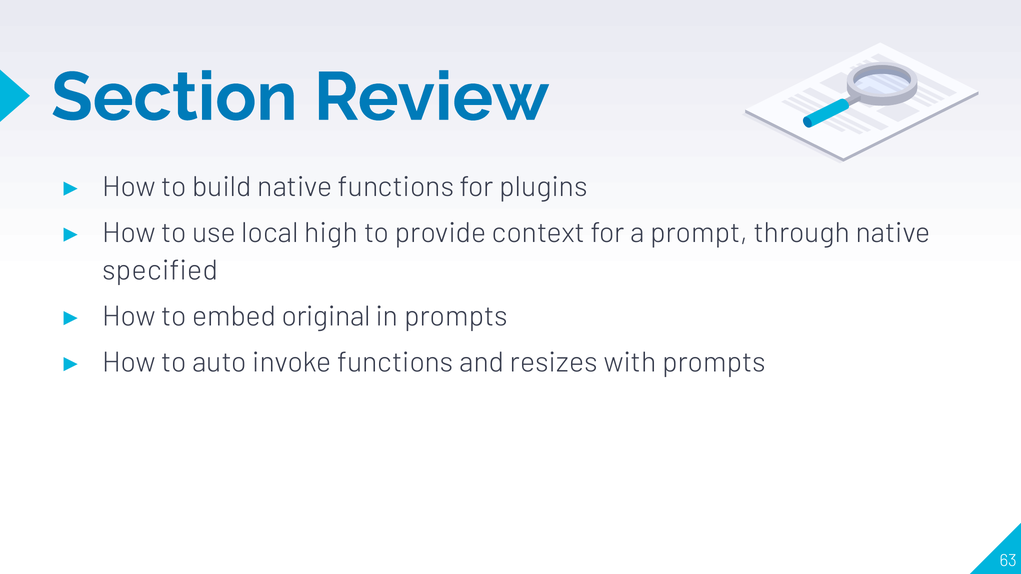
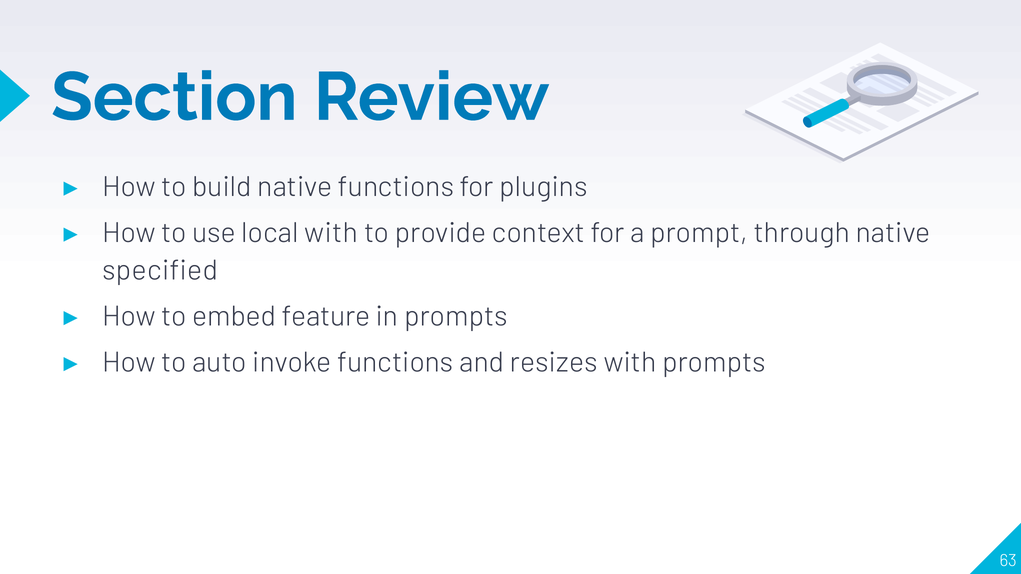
local high: high -> with (331, 233)
original: original -> feature (326, 317)
